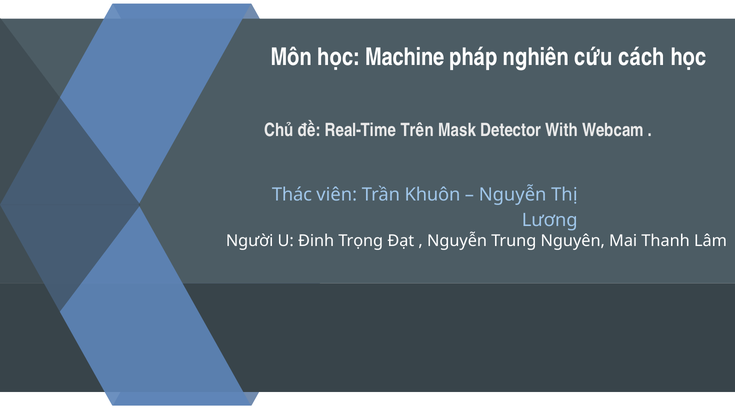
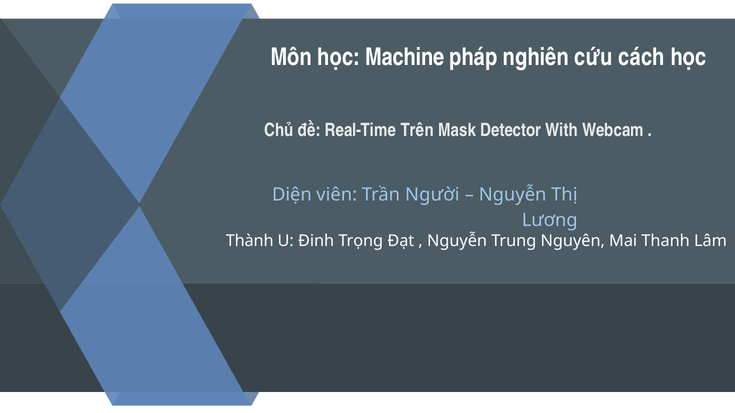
Thác: Thác -> Diện (292, 195)
Khuôn: Khuôn -> Người (432, 195)
Người: Người -> Thành (250, 241)
